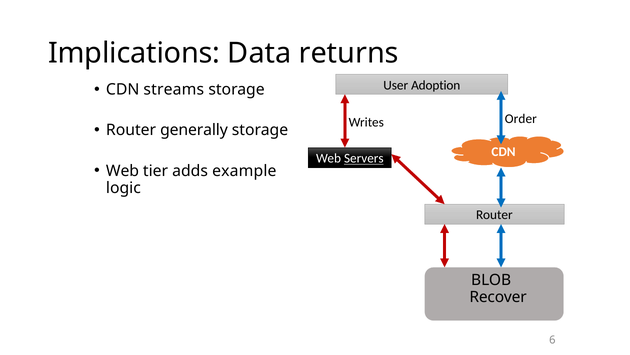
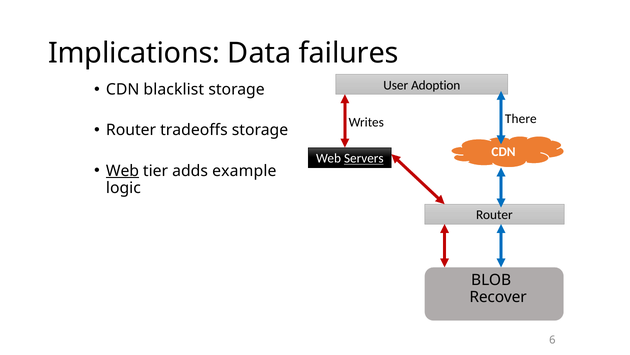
returns: returns -> failures (349, 53)
streams: streams -> blacklist (174, 89)
Order: Order -> There (521, 119)
generally: generally -> tradeoffs (194, 130)
Web underline: none -> present (122, 171)
